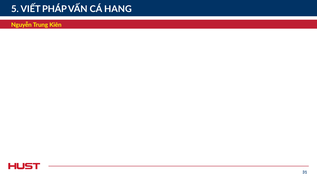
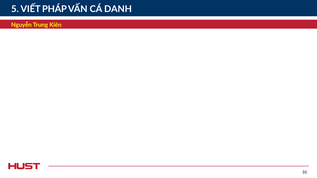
HANG: HANG -> DANH (118, 9)
